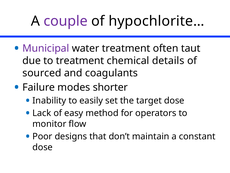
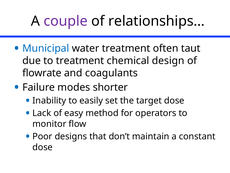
hypochlorite…: hypochlorite… -> relationships… (157, 21)
Municipal colour: purple -> blue (46, 48)
details: details -> design (168, 61)
sourced: sourced -> flowrate (42, 73)
